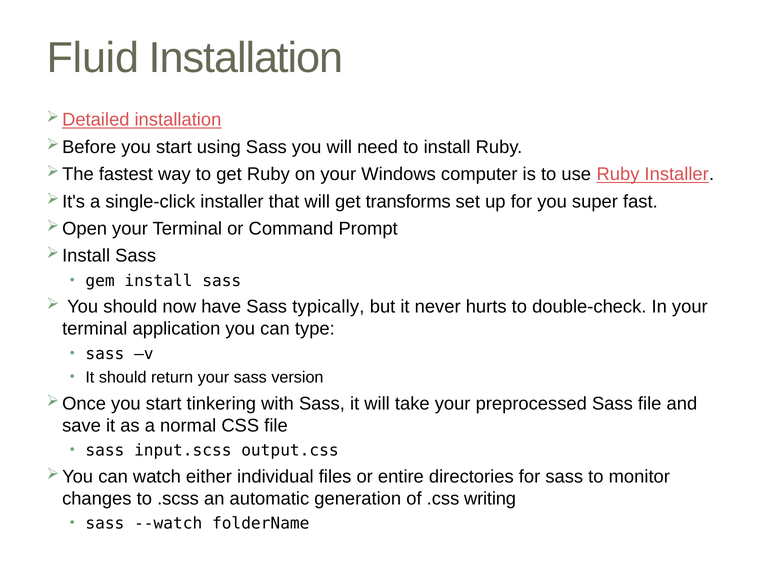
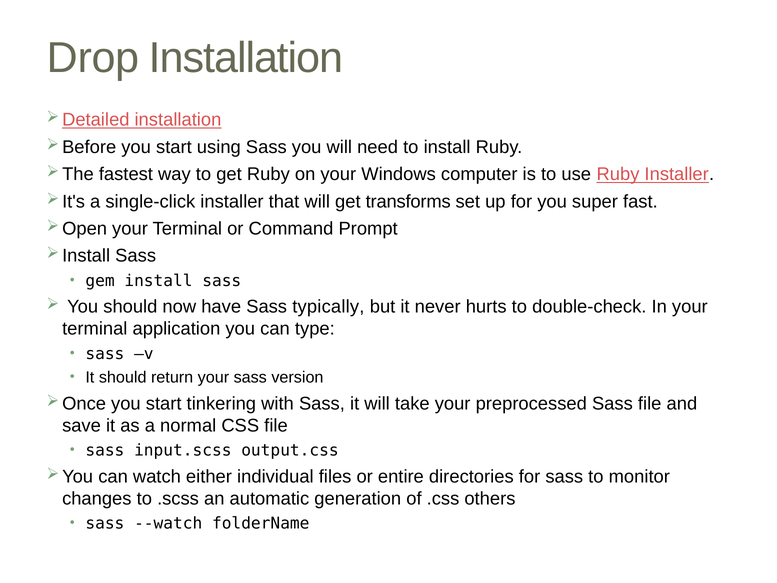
Fluid: Fluid -> Drop (93, 58)
writing: writing -> others (490, 498)
